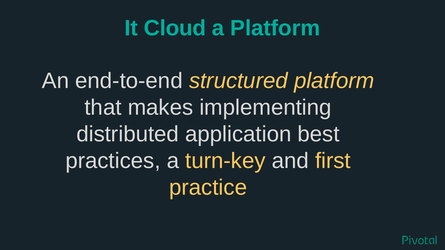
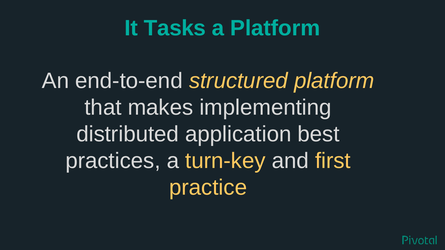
Cloud: Cloud -> Tasks (175, 28)
